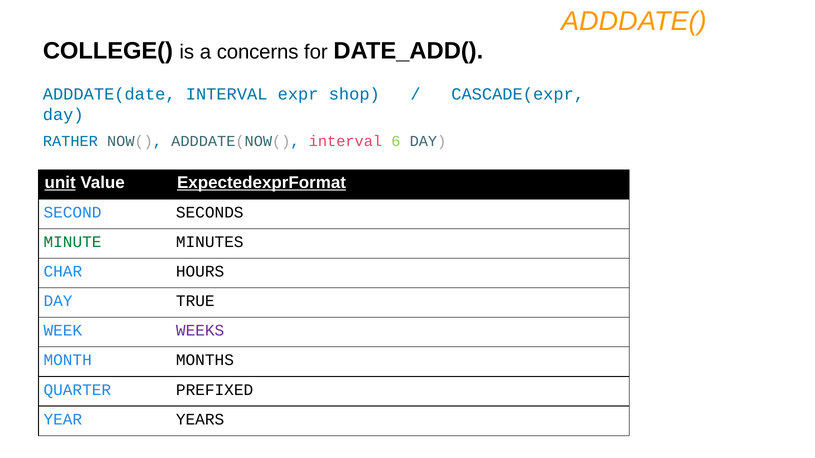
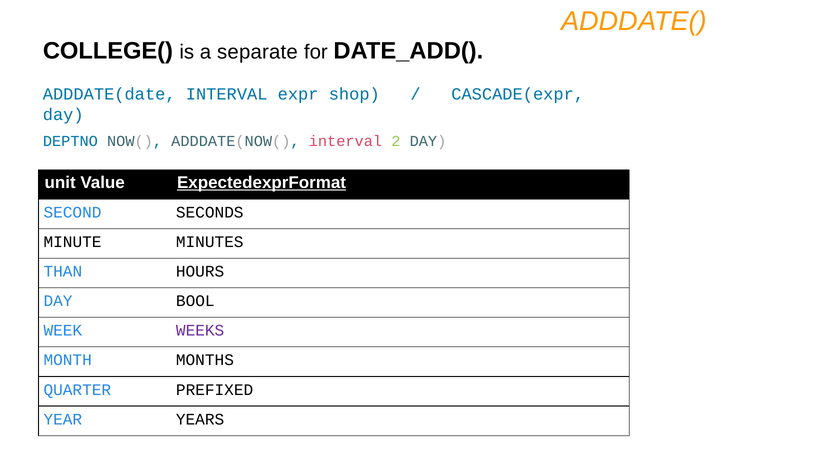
concerns: concerns -> separate (257, 52)
RATHER: RATHER -> DEPTNO (70, 141)
6: 6 -> 2 (396, 141)
unit underline: present -> none (60, 183)
MINUTE colour: green -> black (73, 242)
CHAR: CHAR -> THAN (63, 272)
TRUE: TRUE -> BOOL (195, 301)
